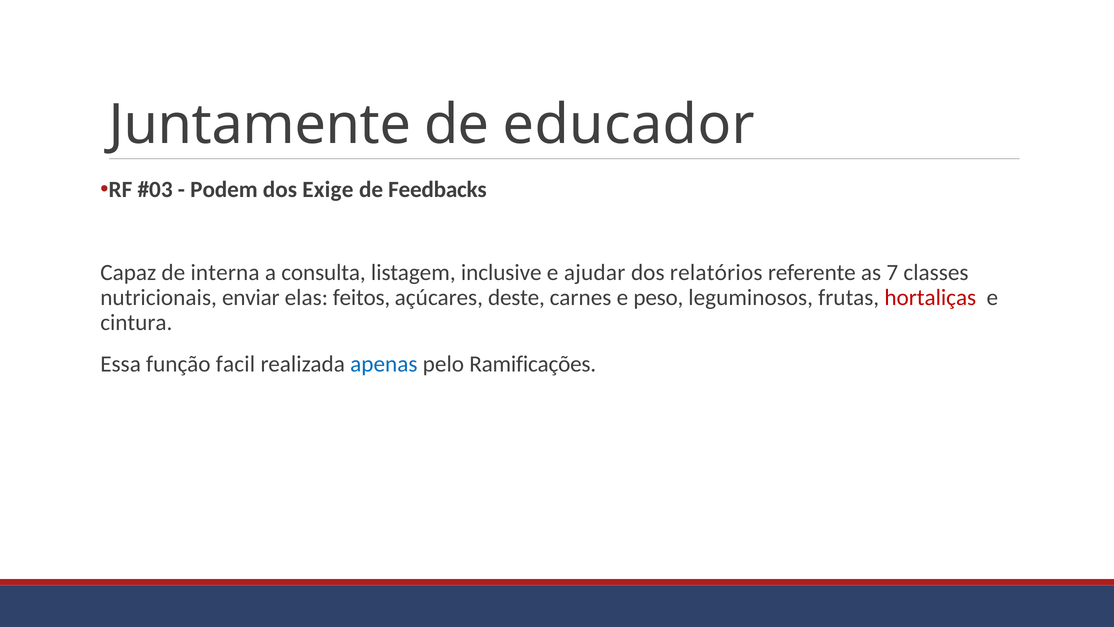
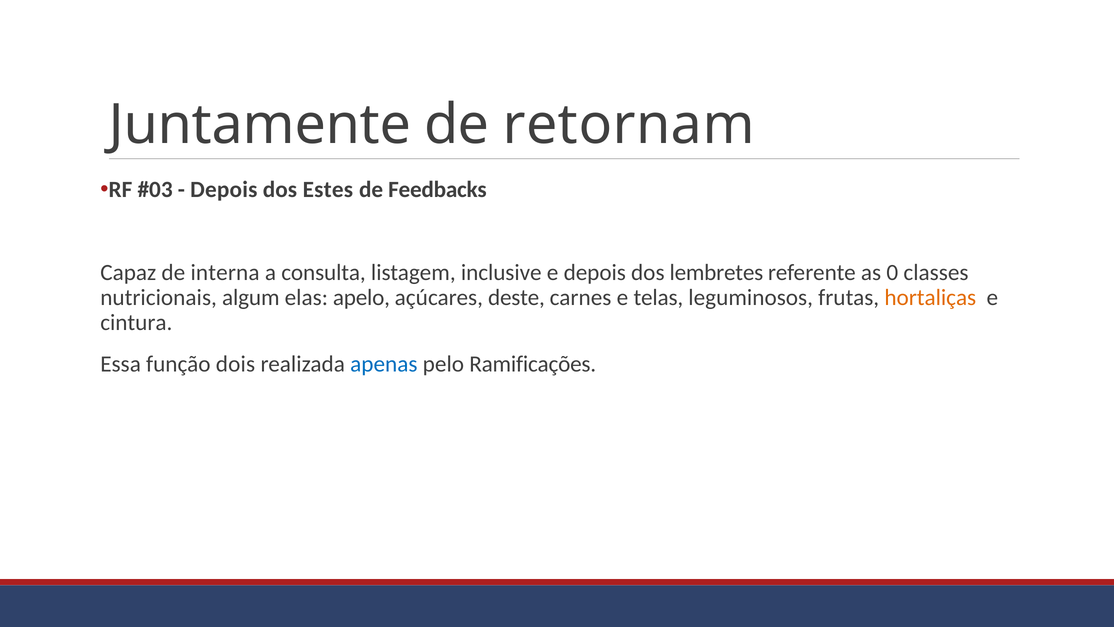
educador: educador -> retornam (629, 125)
Podem: Podem -> Depois (224, 190)
Exige: Exige -> Estes (328, 190)
e ajudar: ajudar -> depois (595, 272)
relatórios: relatórios -> lembretes (716, 272)
7: 7 -> 0 (892, 272)
enviar: enviar -> algum (251, 297)
feitos: feitos -> apelo (361, 297)
peso: peso -> telas (658, 297)
hortaliças colour: red -> orange (930, 297)
facil: facil -> dois (235, 364)
